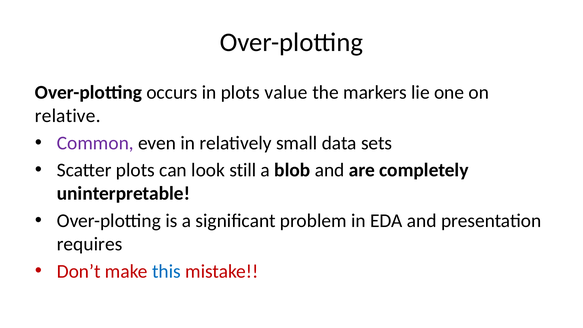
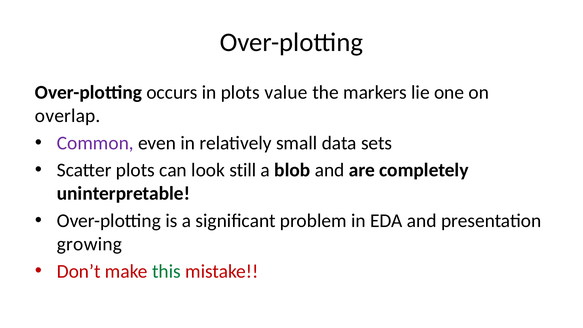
relative: relative -> overlap (68, 116)
requires: requires -> growing (89, 244)
this colour: blue -> green (166, 271)
